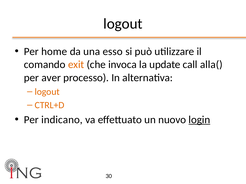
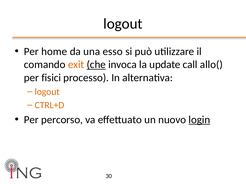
che underline: none -> present (96, 65)
alla(: alla( -> allo( (211, 65)
aver: aver -> fisici (51, 78)
indicano: indicano -> percorso (62, 120)
